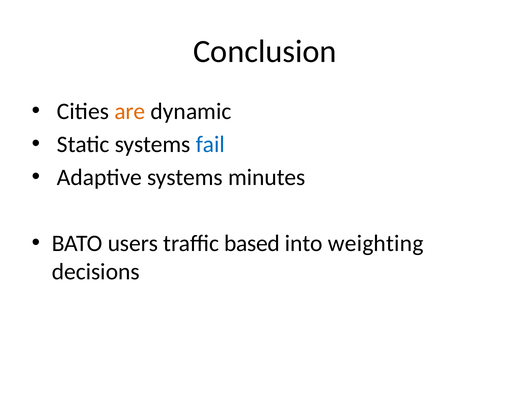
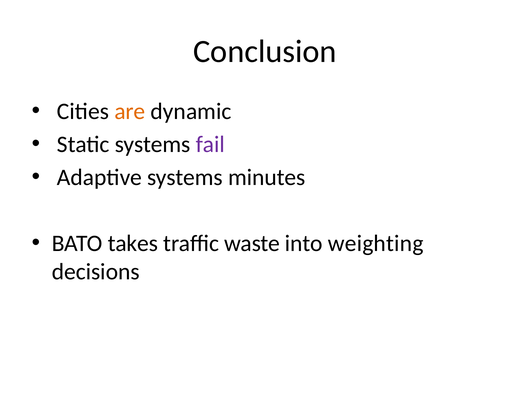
fail colour: blue -> purple (210, 144)
users: users -> takes (133, 243)
based: based -> waste (252, 243)
